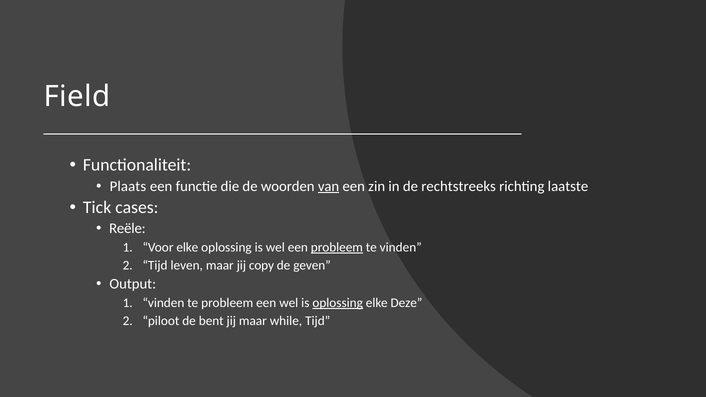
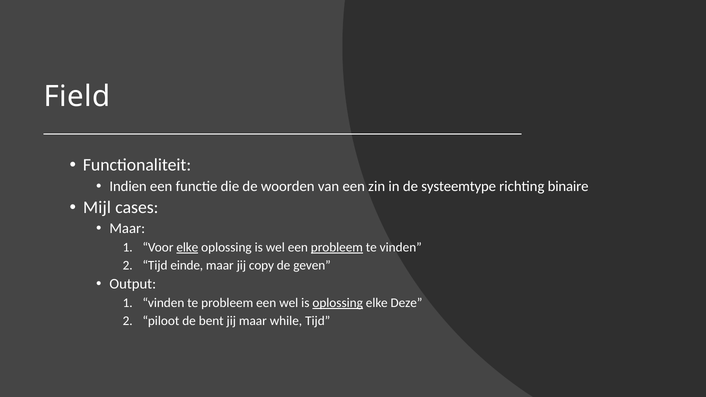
Plaats: Plaats -> Indien (128, 186)
van underline: present -> none (329, 186)
rechtstreeks: rechtstreeks -> systeemtype (459, 186)
laatste: laatste -> binaire (568, 186)
Tick: Tick -> Mijl (97, 208)
Reële: Reële -> Maar (127, 229)
elke underline: none -> present (187, 247)
leven: leven -> einde (187, 265)
